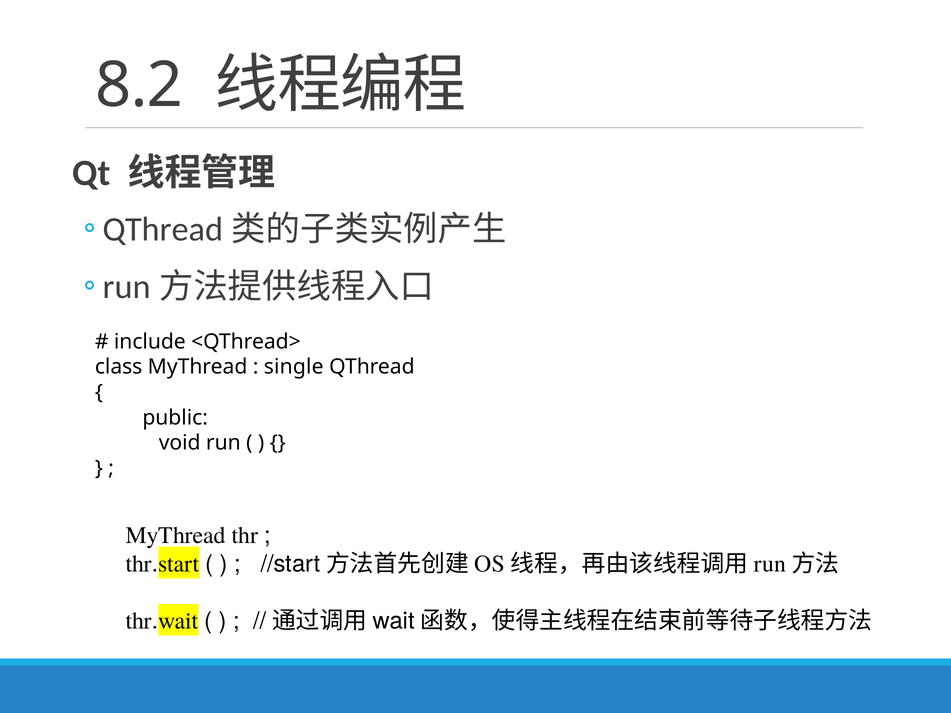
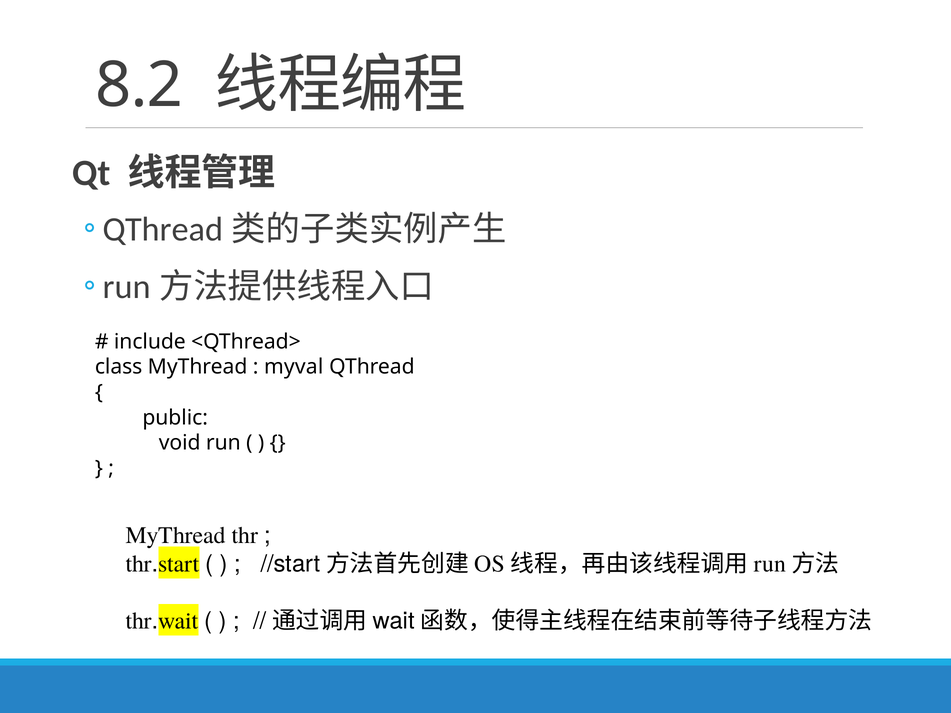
single: single -> myval (294, 367)
